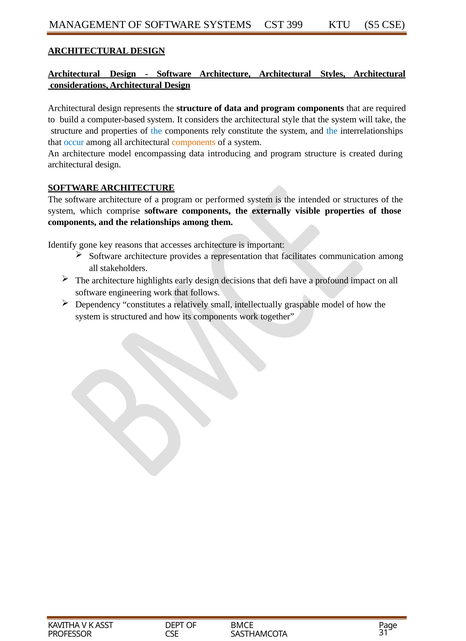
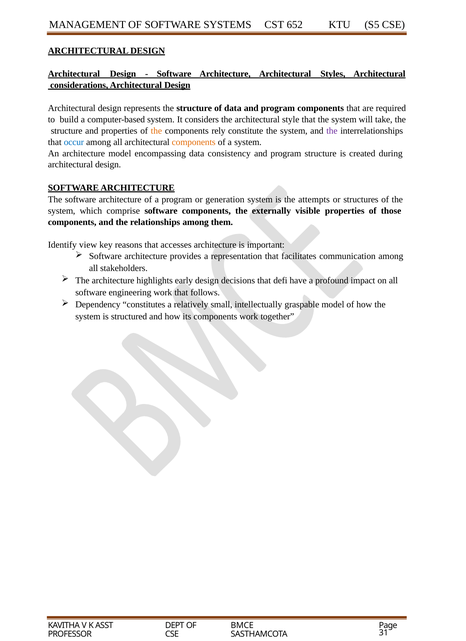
399: 399 -> 652 (295, 25)
the colour: blue -> orange (156, 131)
the colour: blue -> purple (332, 131)
introducing: introducing -> consistency (229, 153)
performed: performed -> generation (225, 200)
intended: intended -> attempts (314, 200)
gone: gone -> view (88, 245)
